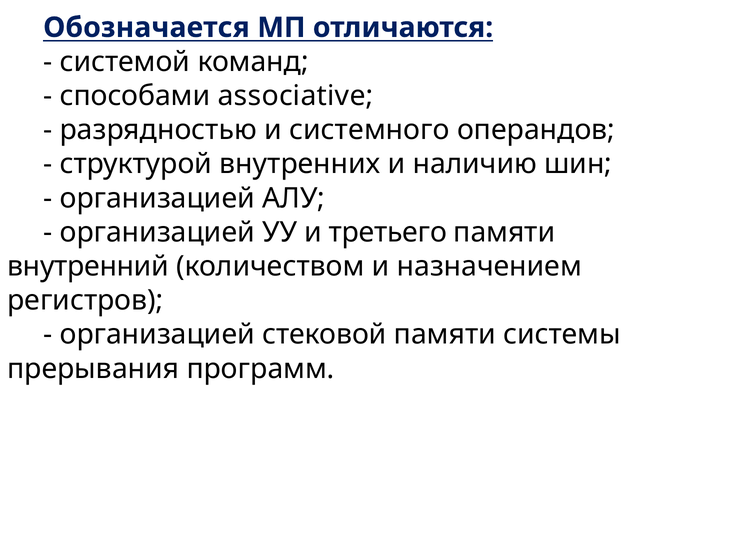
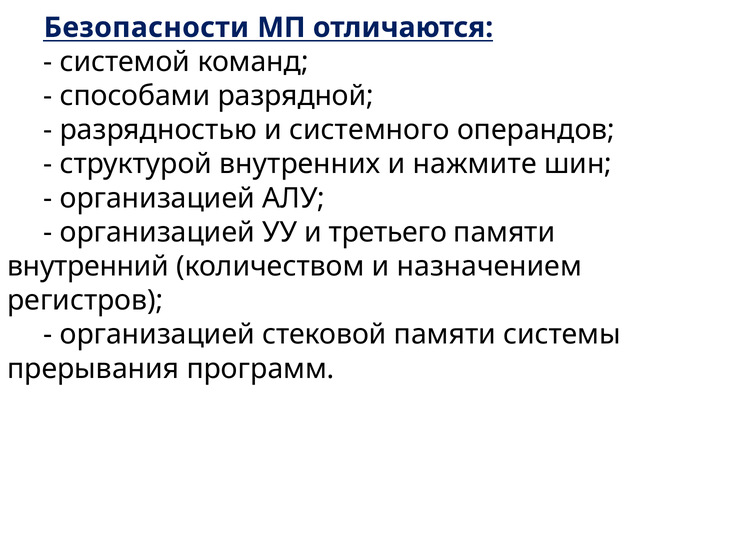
Обозначается: Обозначается -> Безопасности (146, 28)
associative: associative -> разрядной (296, 96)
наличию: наличию -> нажмите (475, 164)
